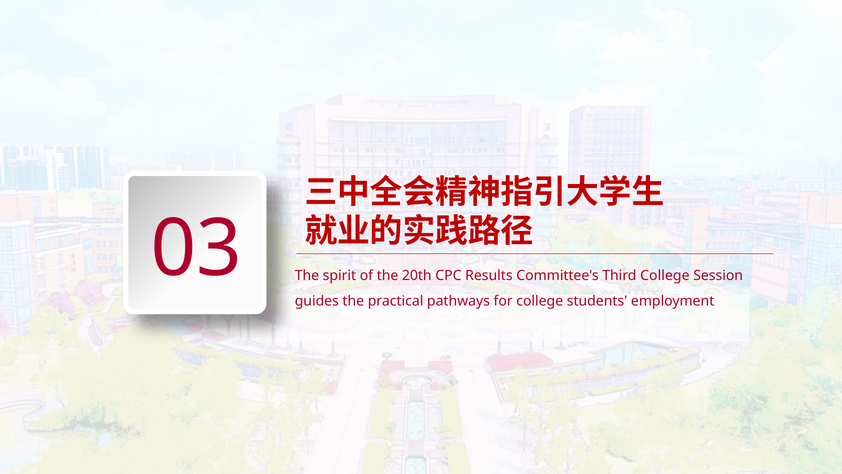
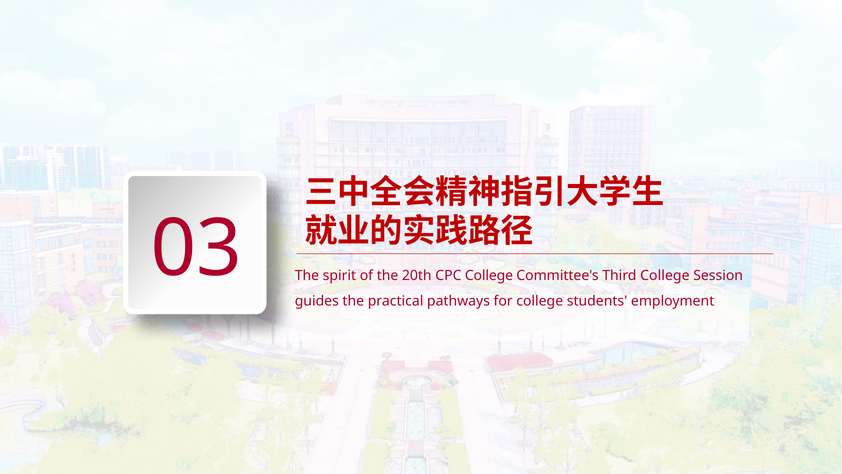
CPC Results: Results -> College (489, 276)
